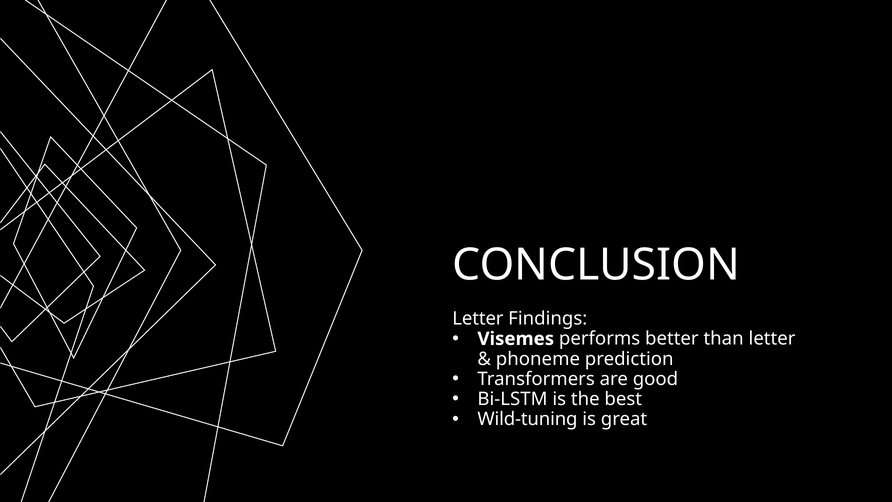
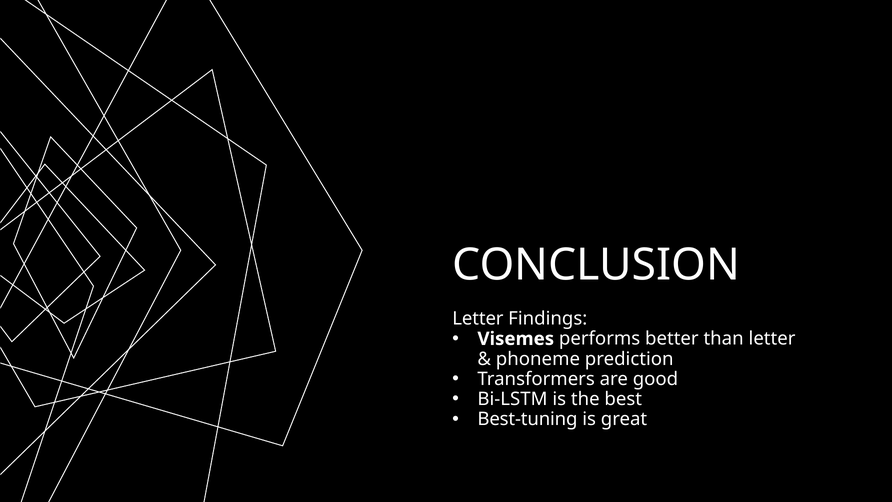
Wild-tuning: Wild-tuning -> Best-tuning (527, 419)
